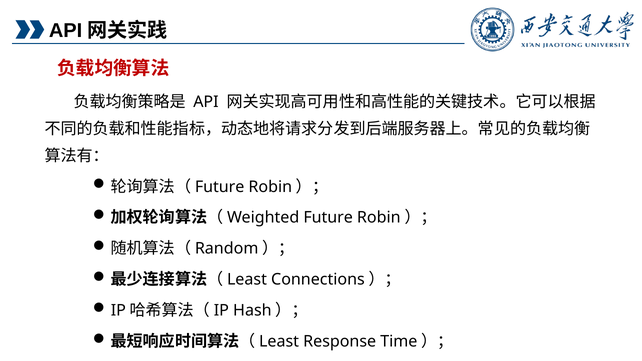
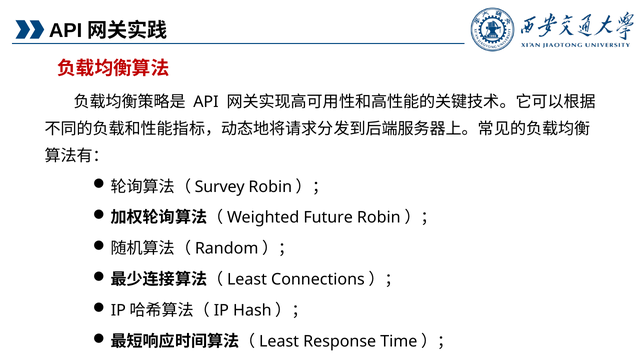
Future: Future -> Survey (220, 187)
